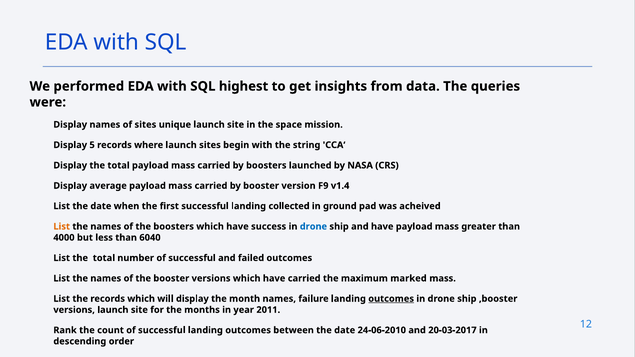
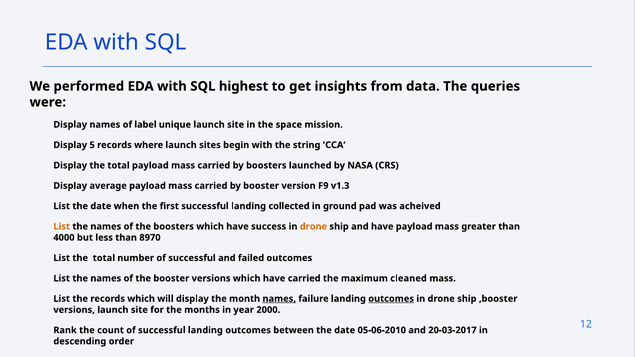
of sites: sites -> label (145, 125)
v1.4: v1.4 -> v1.3 (340, 186)
drone colour: blue -> orange (313, 227)
6040: 6040 -> 8970 (150, 238)
marked: marked -> cleaned (409, 278)
names underline: none -> present (279, 299)
2011: 2011 -> 2000 (268, 310)
24-06-2010: 24-06-2010 -> 05-06-2010 (382, 330)
